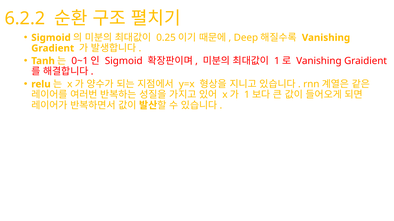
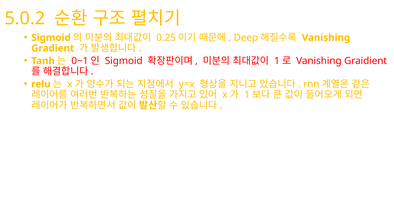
6.2.2: 6.2.2 -> 5.0.2 (25, 19)
